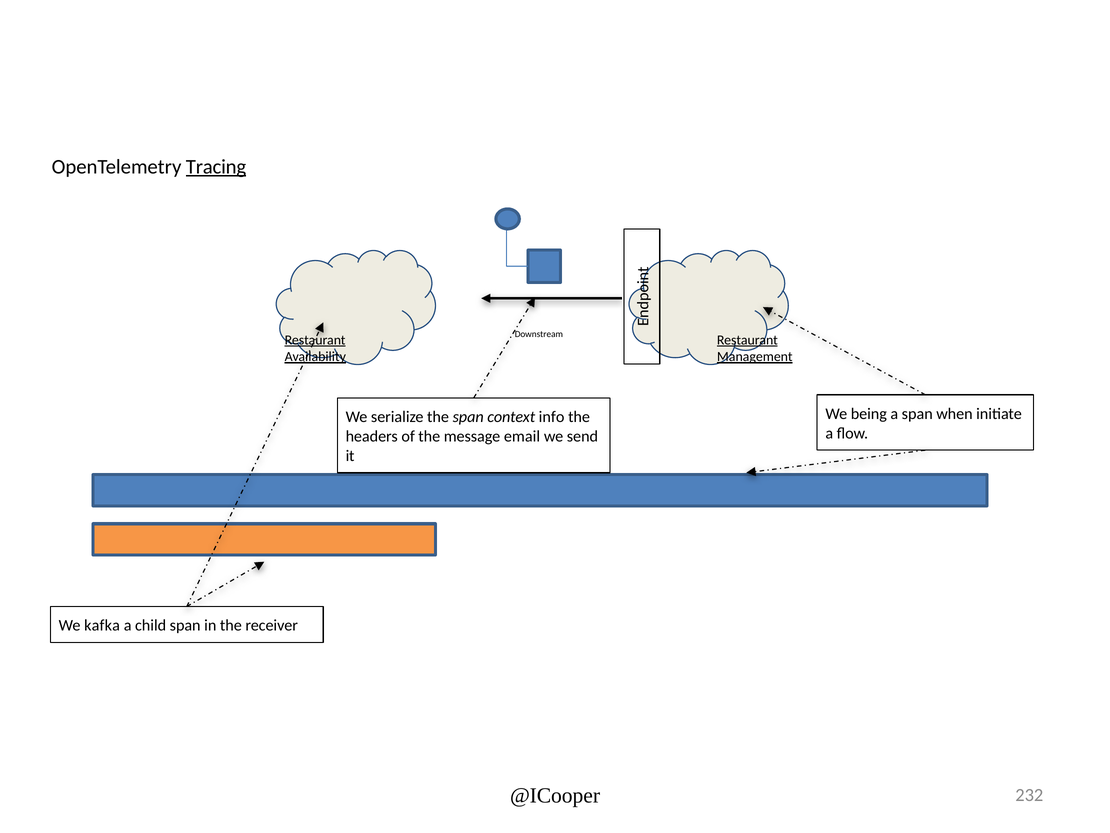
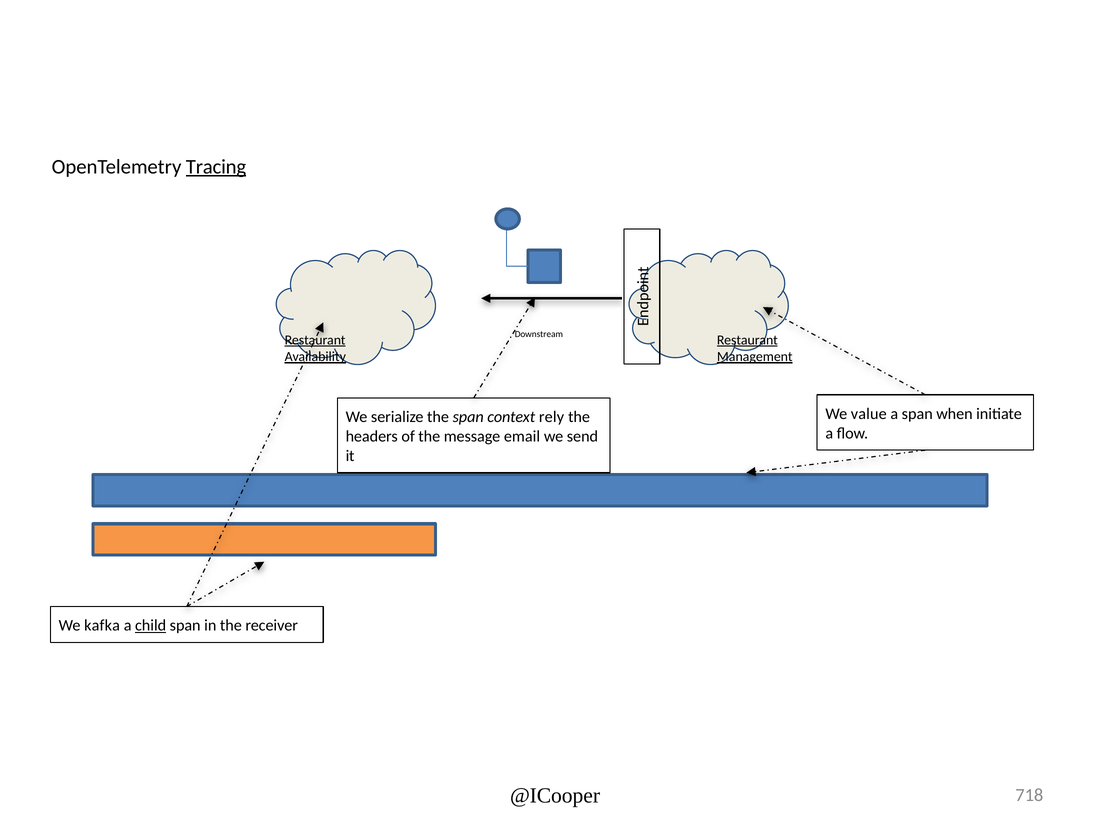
being: being -> value (869, 414)
info: info -> rely (552, 417)
child underline: none -> present (151, 625)
232: 232 -> 718 (1029, 795)
